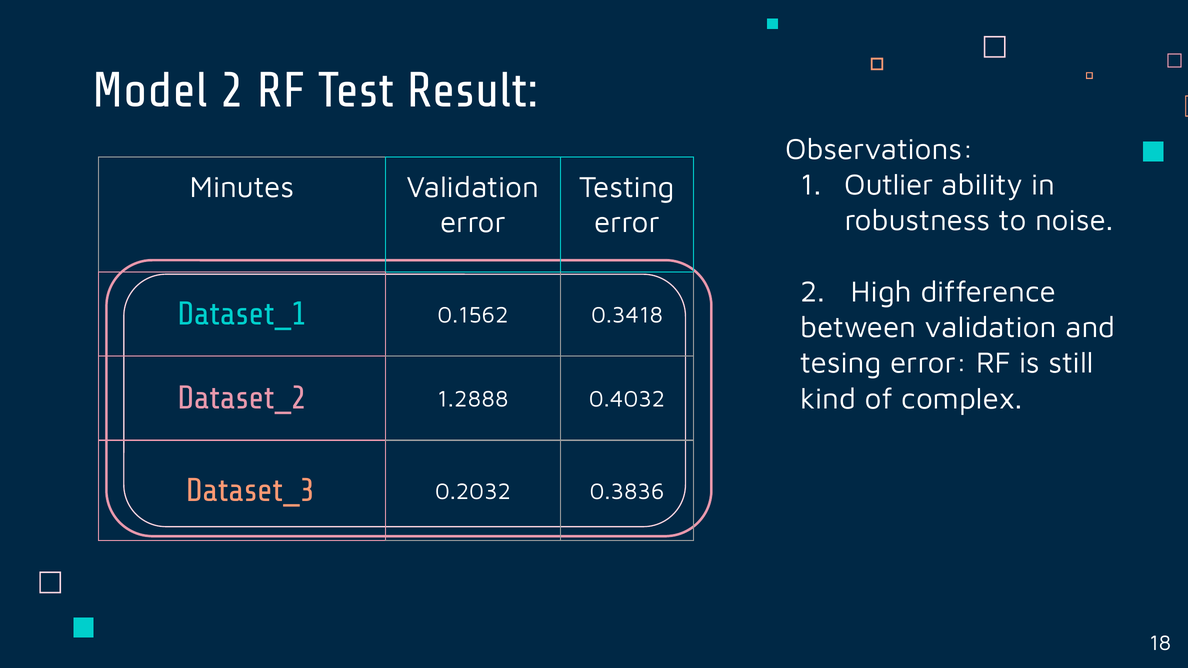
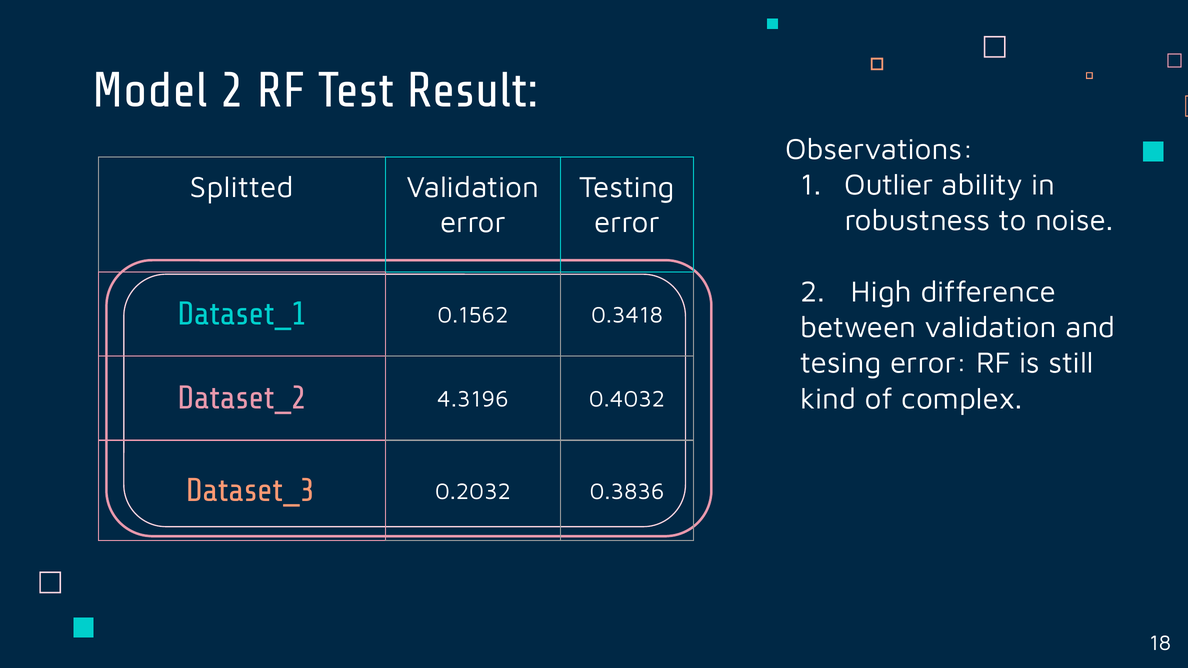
Minutes: Minutes -> Splitted (242, 188)
1.2888: 1.2888 -> 4.3196 (473, 399)
